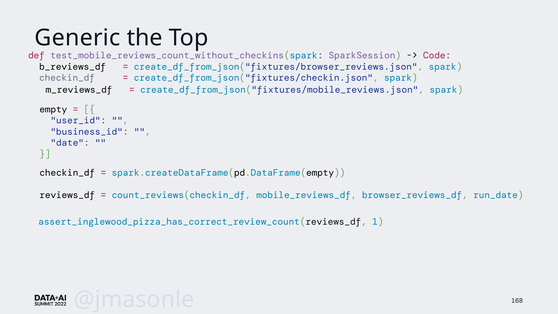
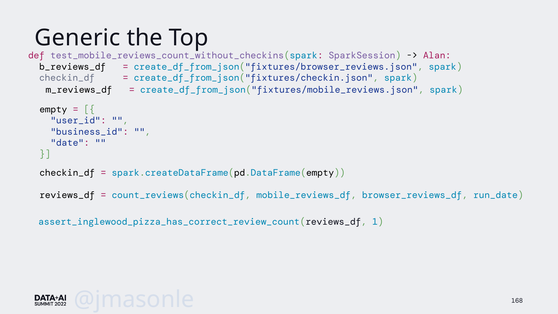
Code: Code -> Alan (437, 56)
